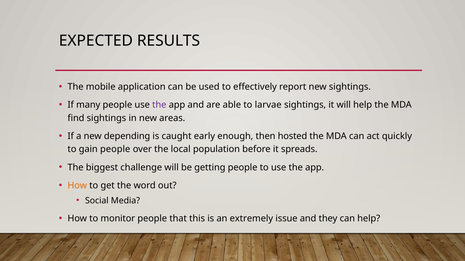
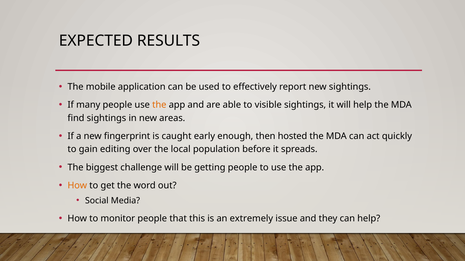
the colour: purple -> orange (159, 105)
larvae: larvae -> visible (268, 105)
depending: depending -> fingerprint (127, 136)
gain people: people -> editing (115, 150)
